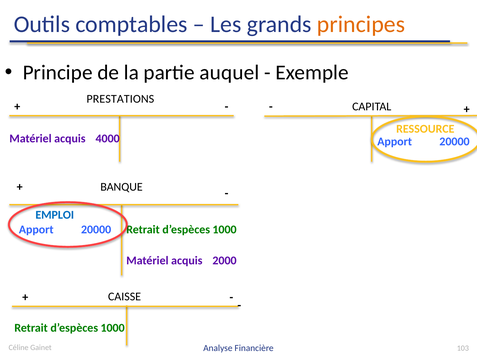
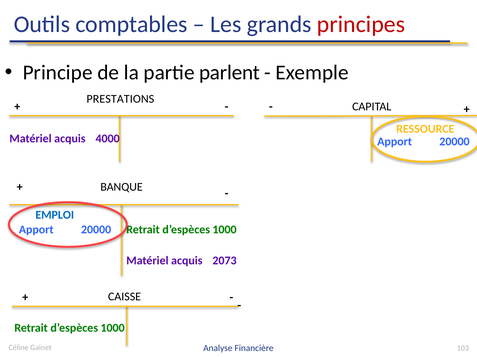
principes colour: orange -> red (361, 24)
auquel: auquel -> parlent (230, 73)
2000: 2000 -> 2073 (225, 261)
